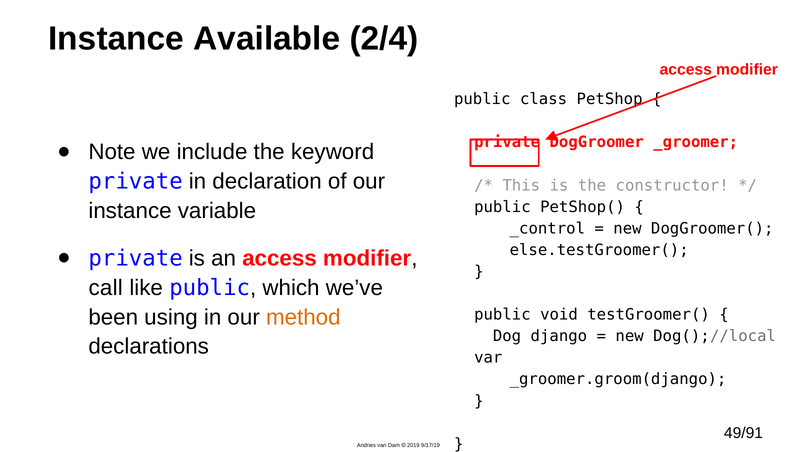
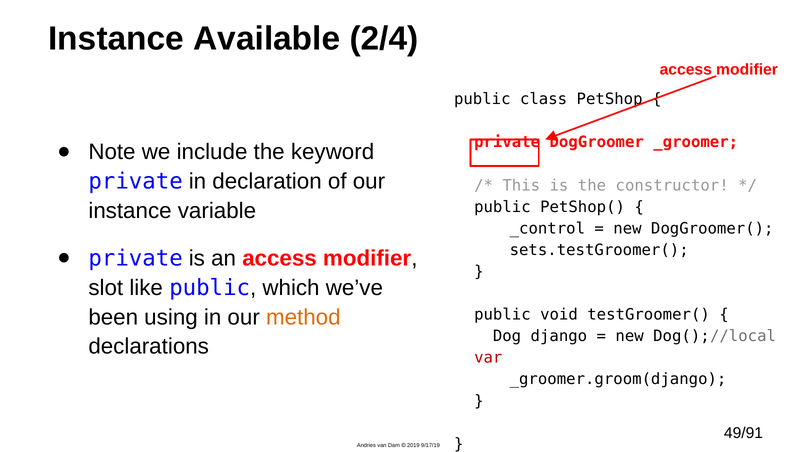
else.testGroomer(: else.testGroomer( -> sets.testGroomer( (599, 250)
call: call -> slot (106, 288)
var colour: black -> red (488, 358)
